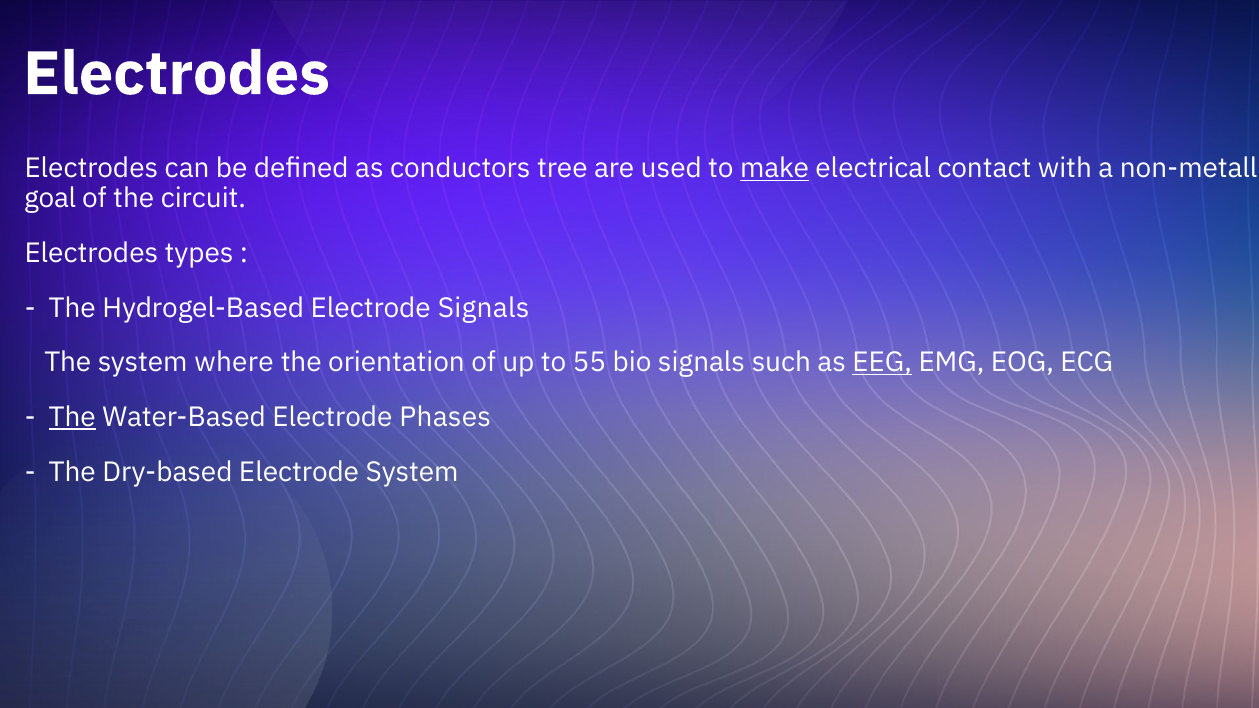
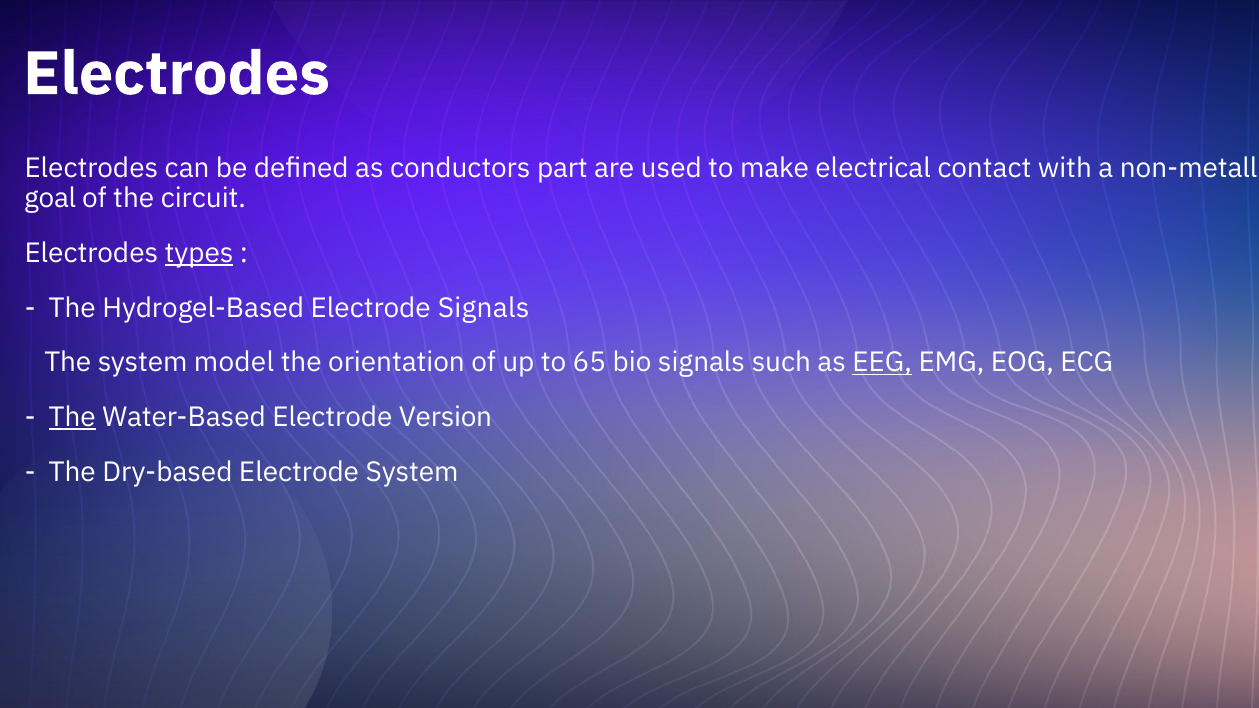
tree: tree -> part (562, 168)
make underline: present -> none (775, 168)
types underline: none -> present (199, 253)
where: where -> model (234, 363)
55: 55 -> 65 (589, 363)
Phases: Phases -> Version (446, 417)
